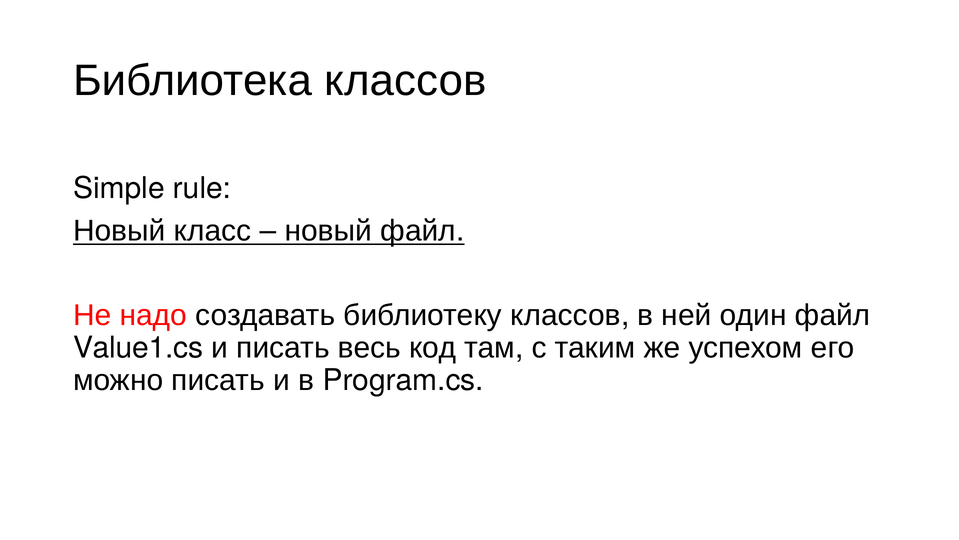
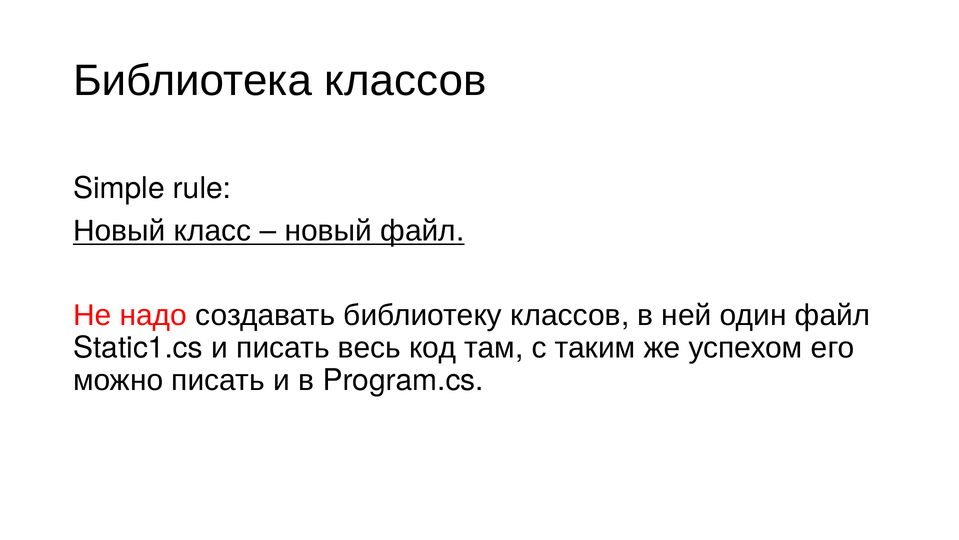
Value1.cs: Value1.cs -> Static1.cs (138, 347)
